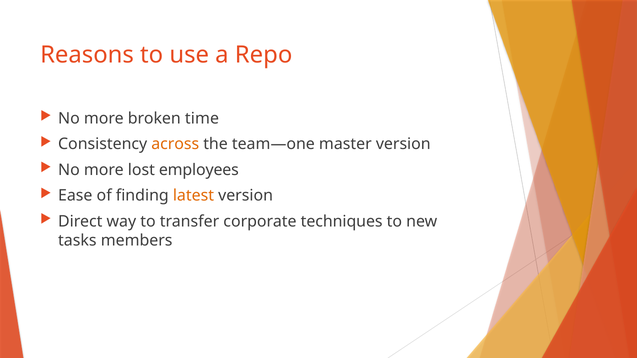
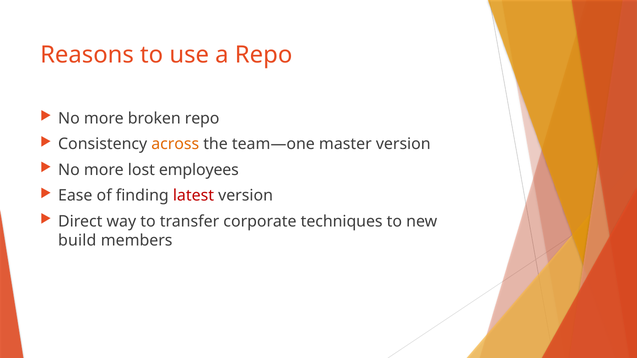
broken time: time -> repo (202, 119)
latest colour: orange -> red (193, 196)
tasks: tasks -> build (77, 241)
